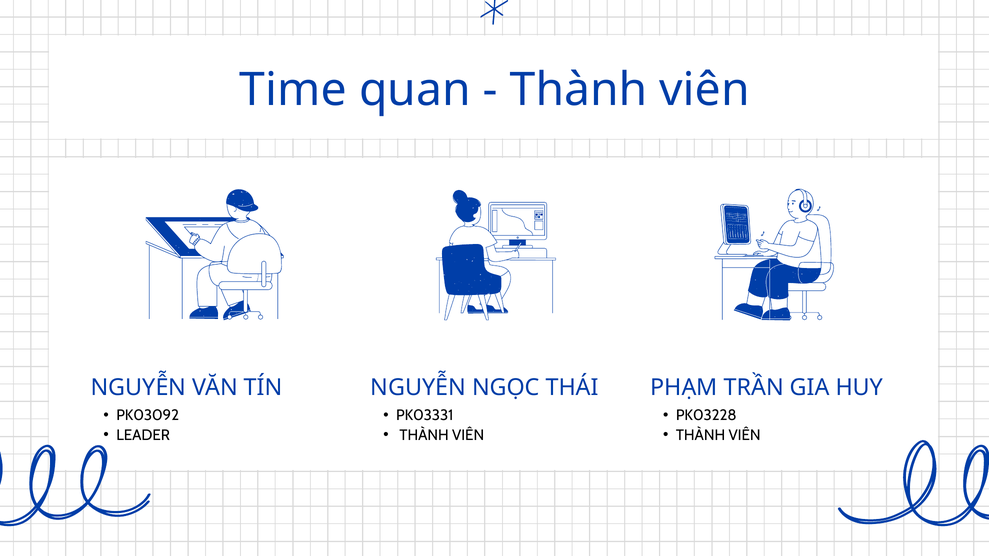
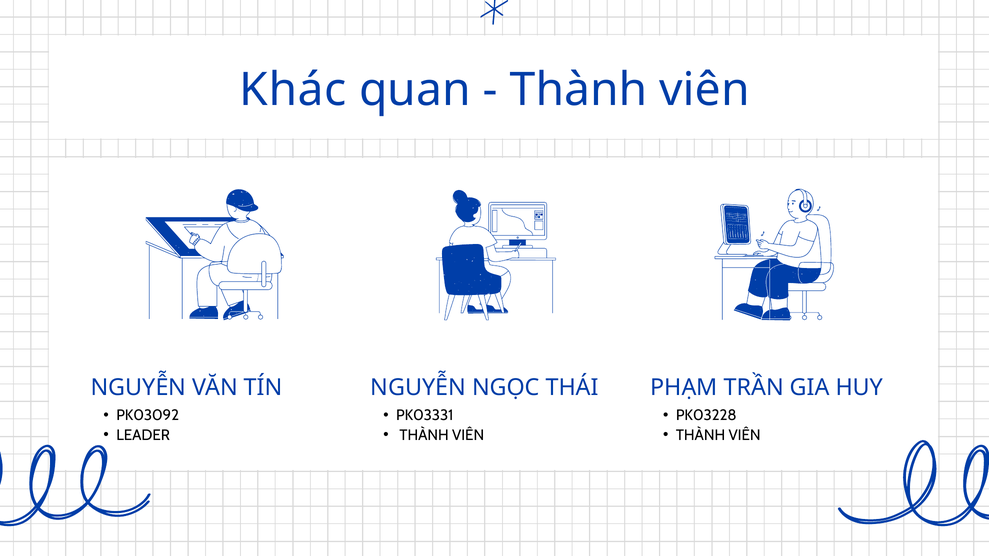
Time: Time -> Khác (293, 90)
